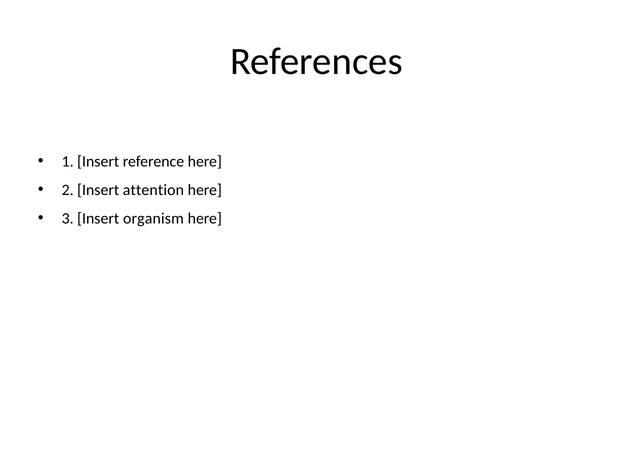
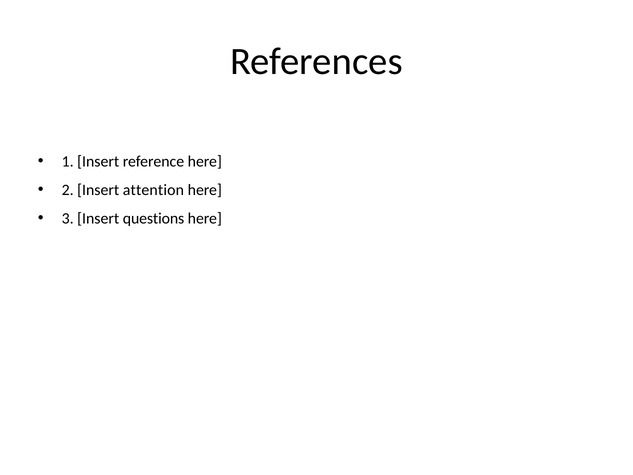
organism: organism -> questions (154, 218)
